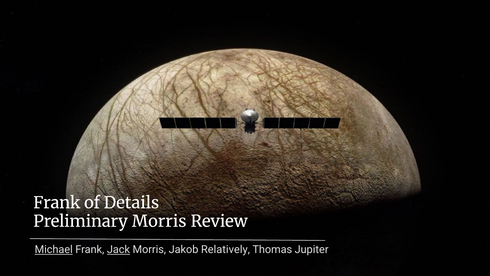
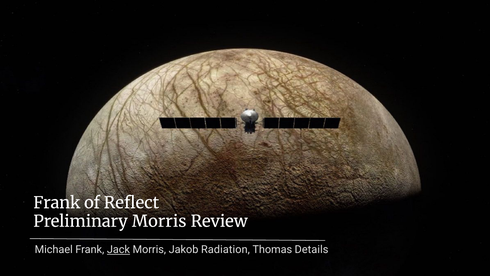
Details: Details -> Reflect (131, 203)
Michael underline: present -> none (54, 249)
Relatively: Relatively -> Radiation (225, 249)
Jupiter: Jupiter -> Details (312, 249)
